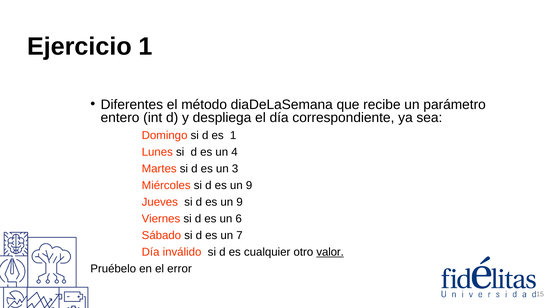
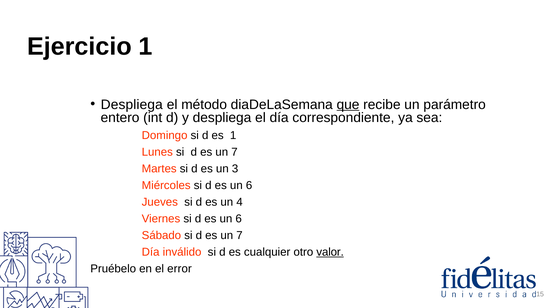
Diferentes: Diferentes -> Despliega (132, 105)
que underline: none -> present (348, 105)
4: 4 -> 7 (234, 152)
9: 9 -> 6 (249, 186)
9: 9 -> 4 (240, 202)
